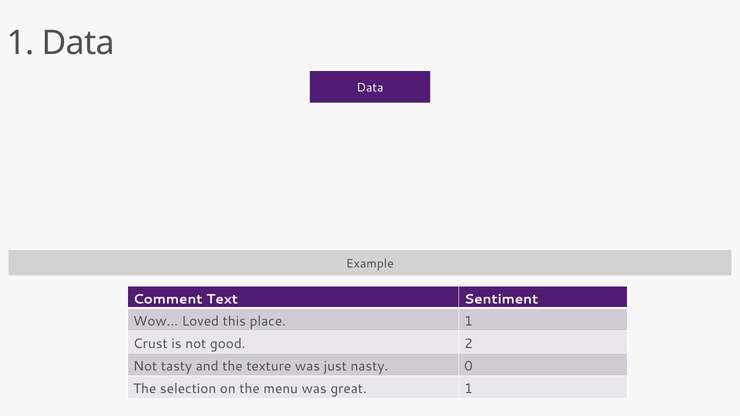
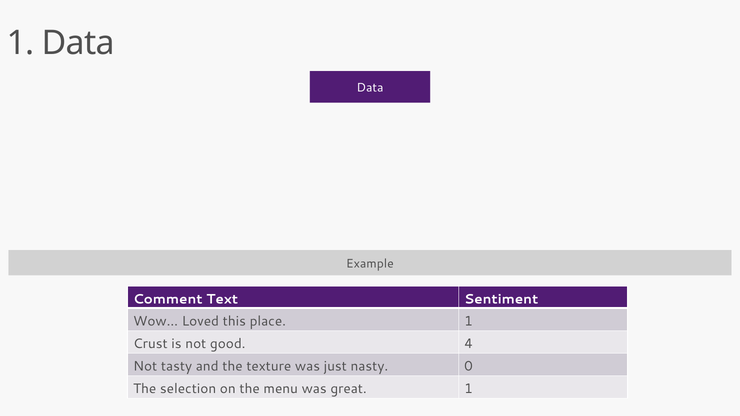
2: 2 -> 4 (469, 344)
